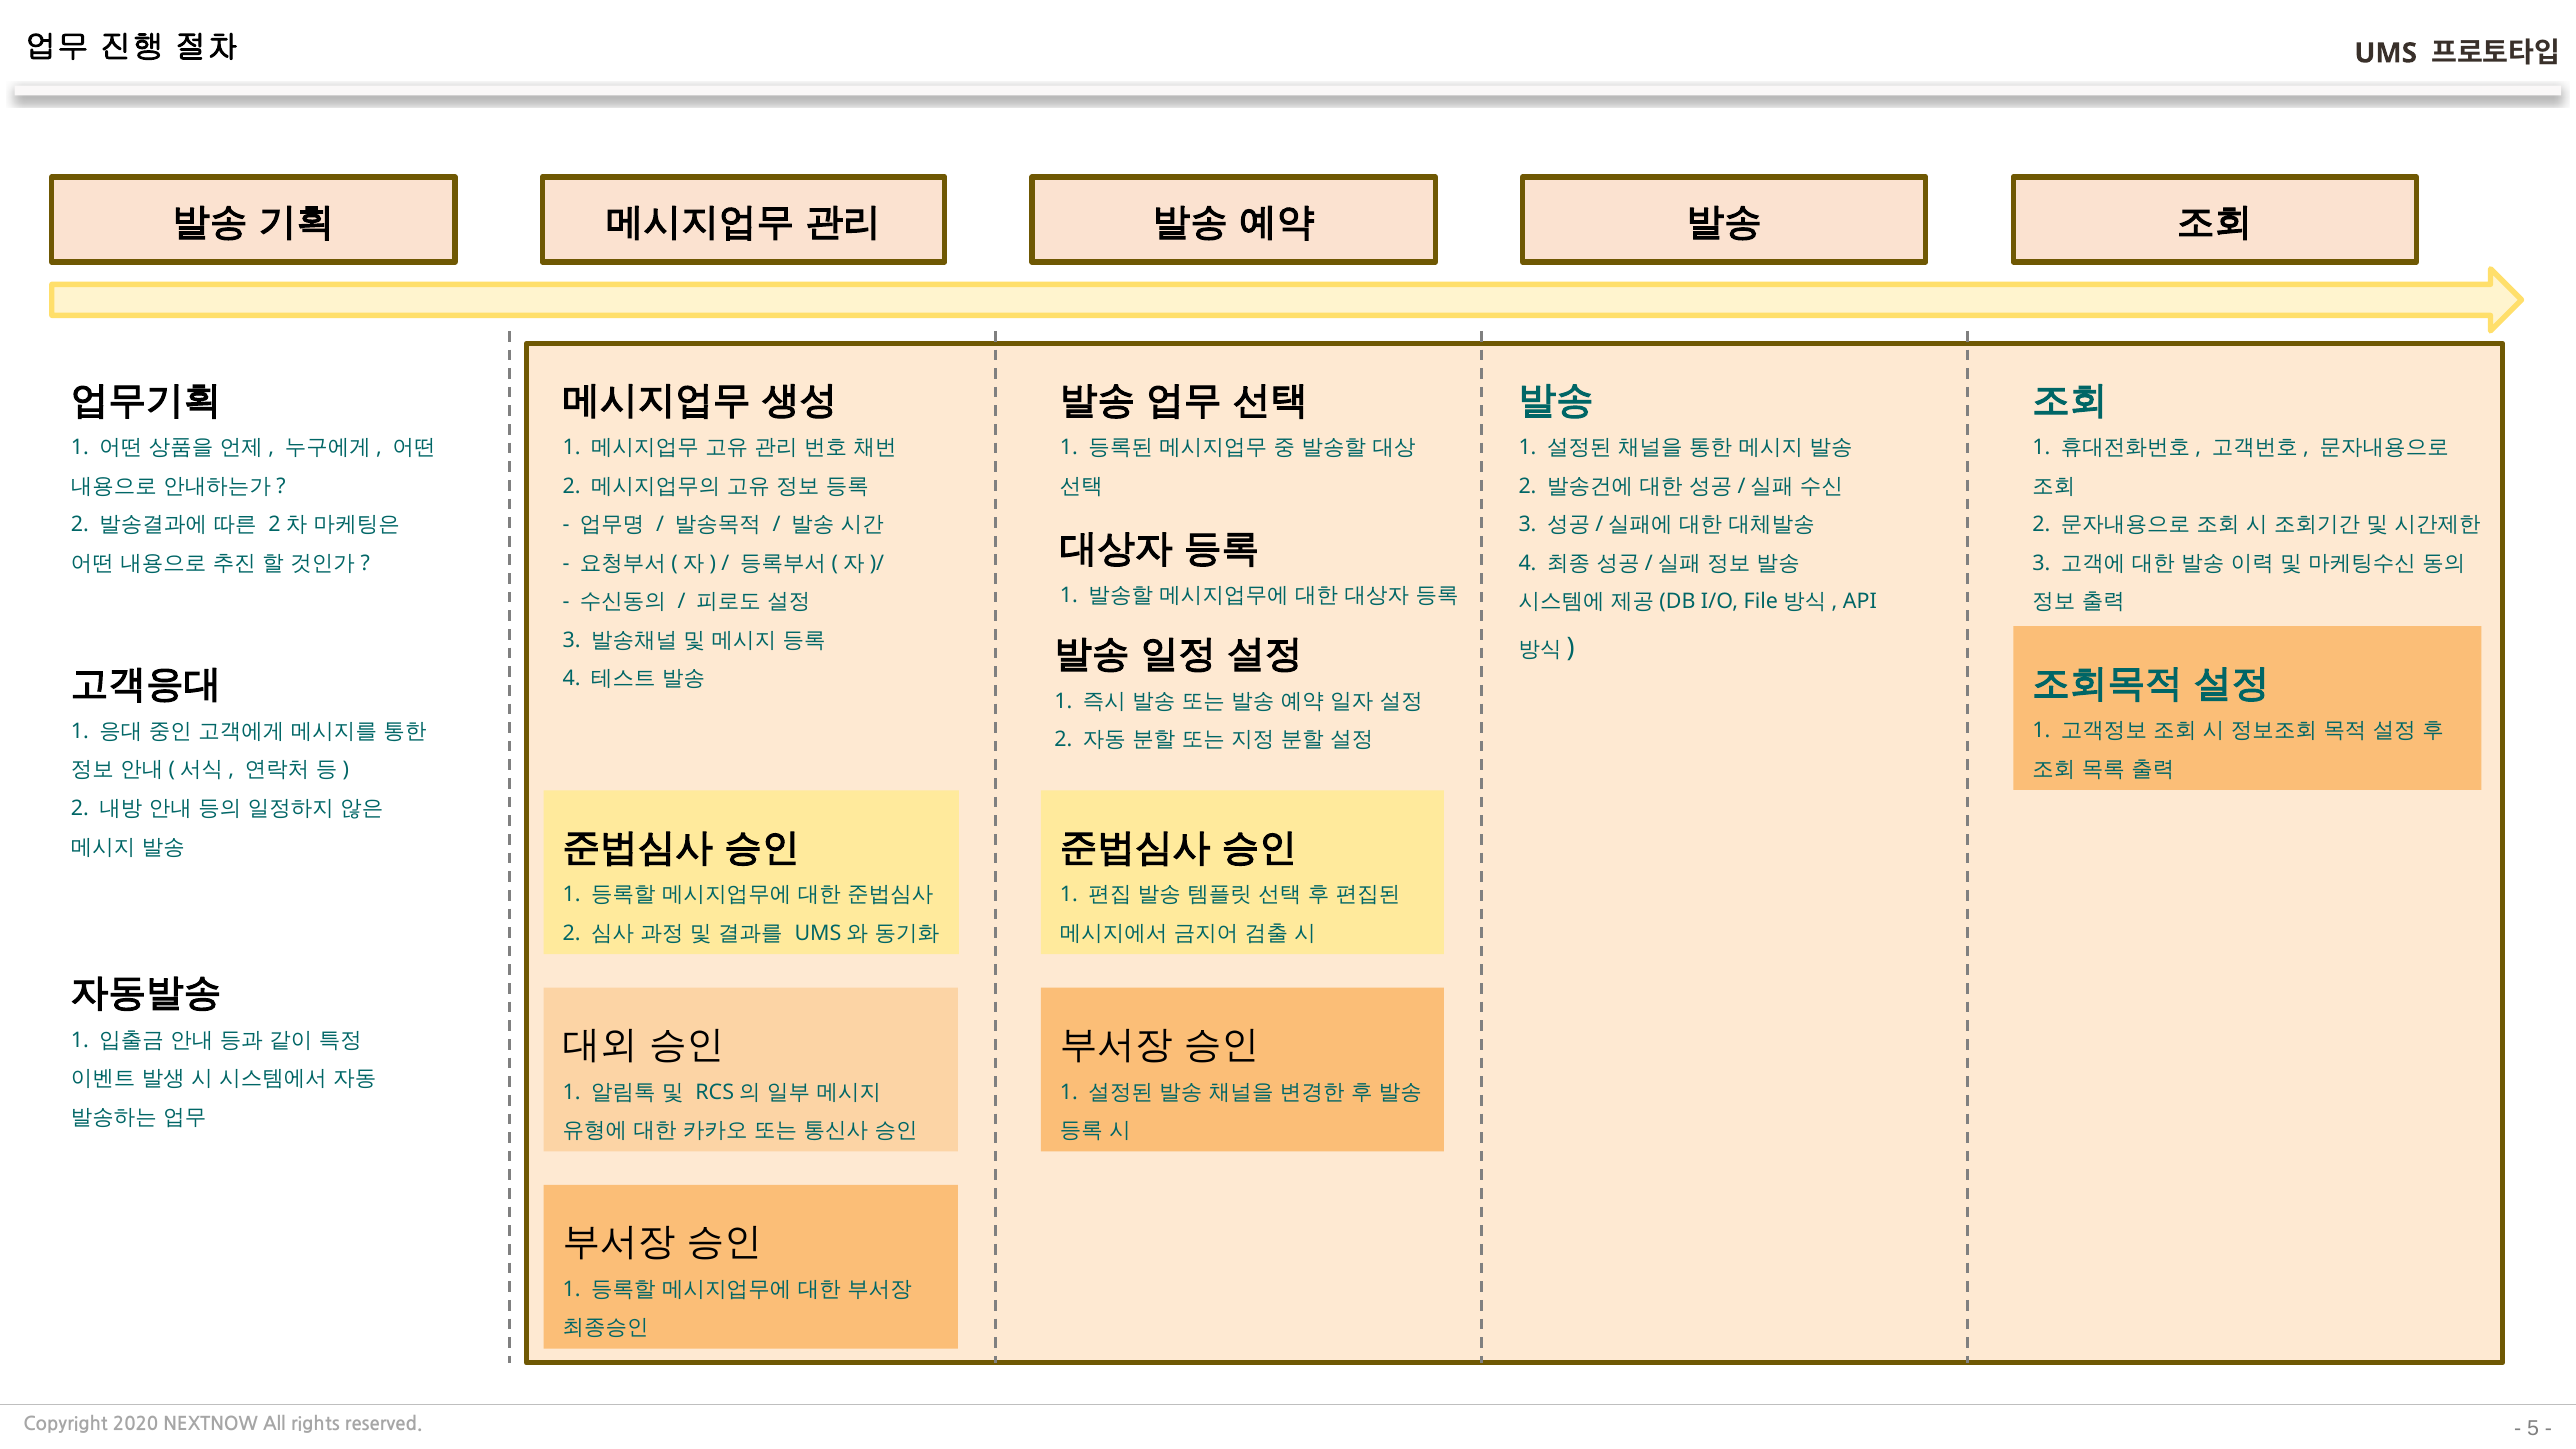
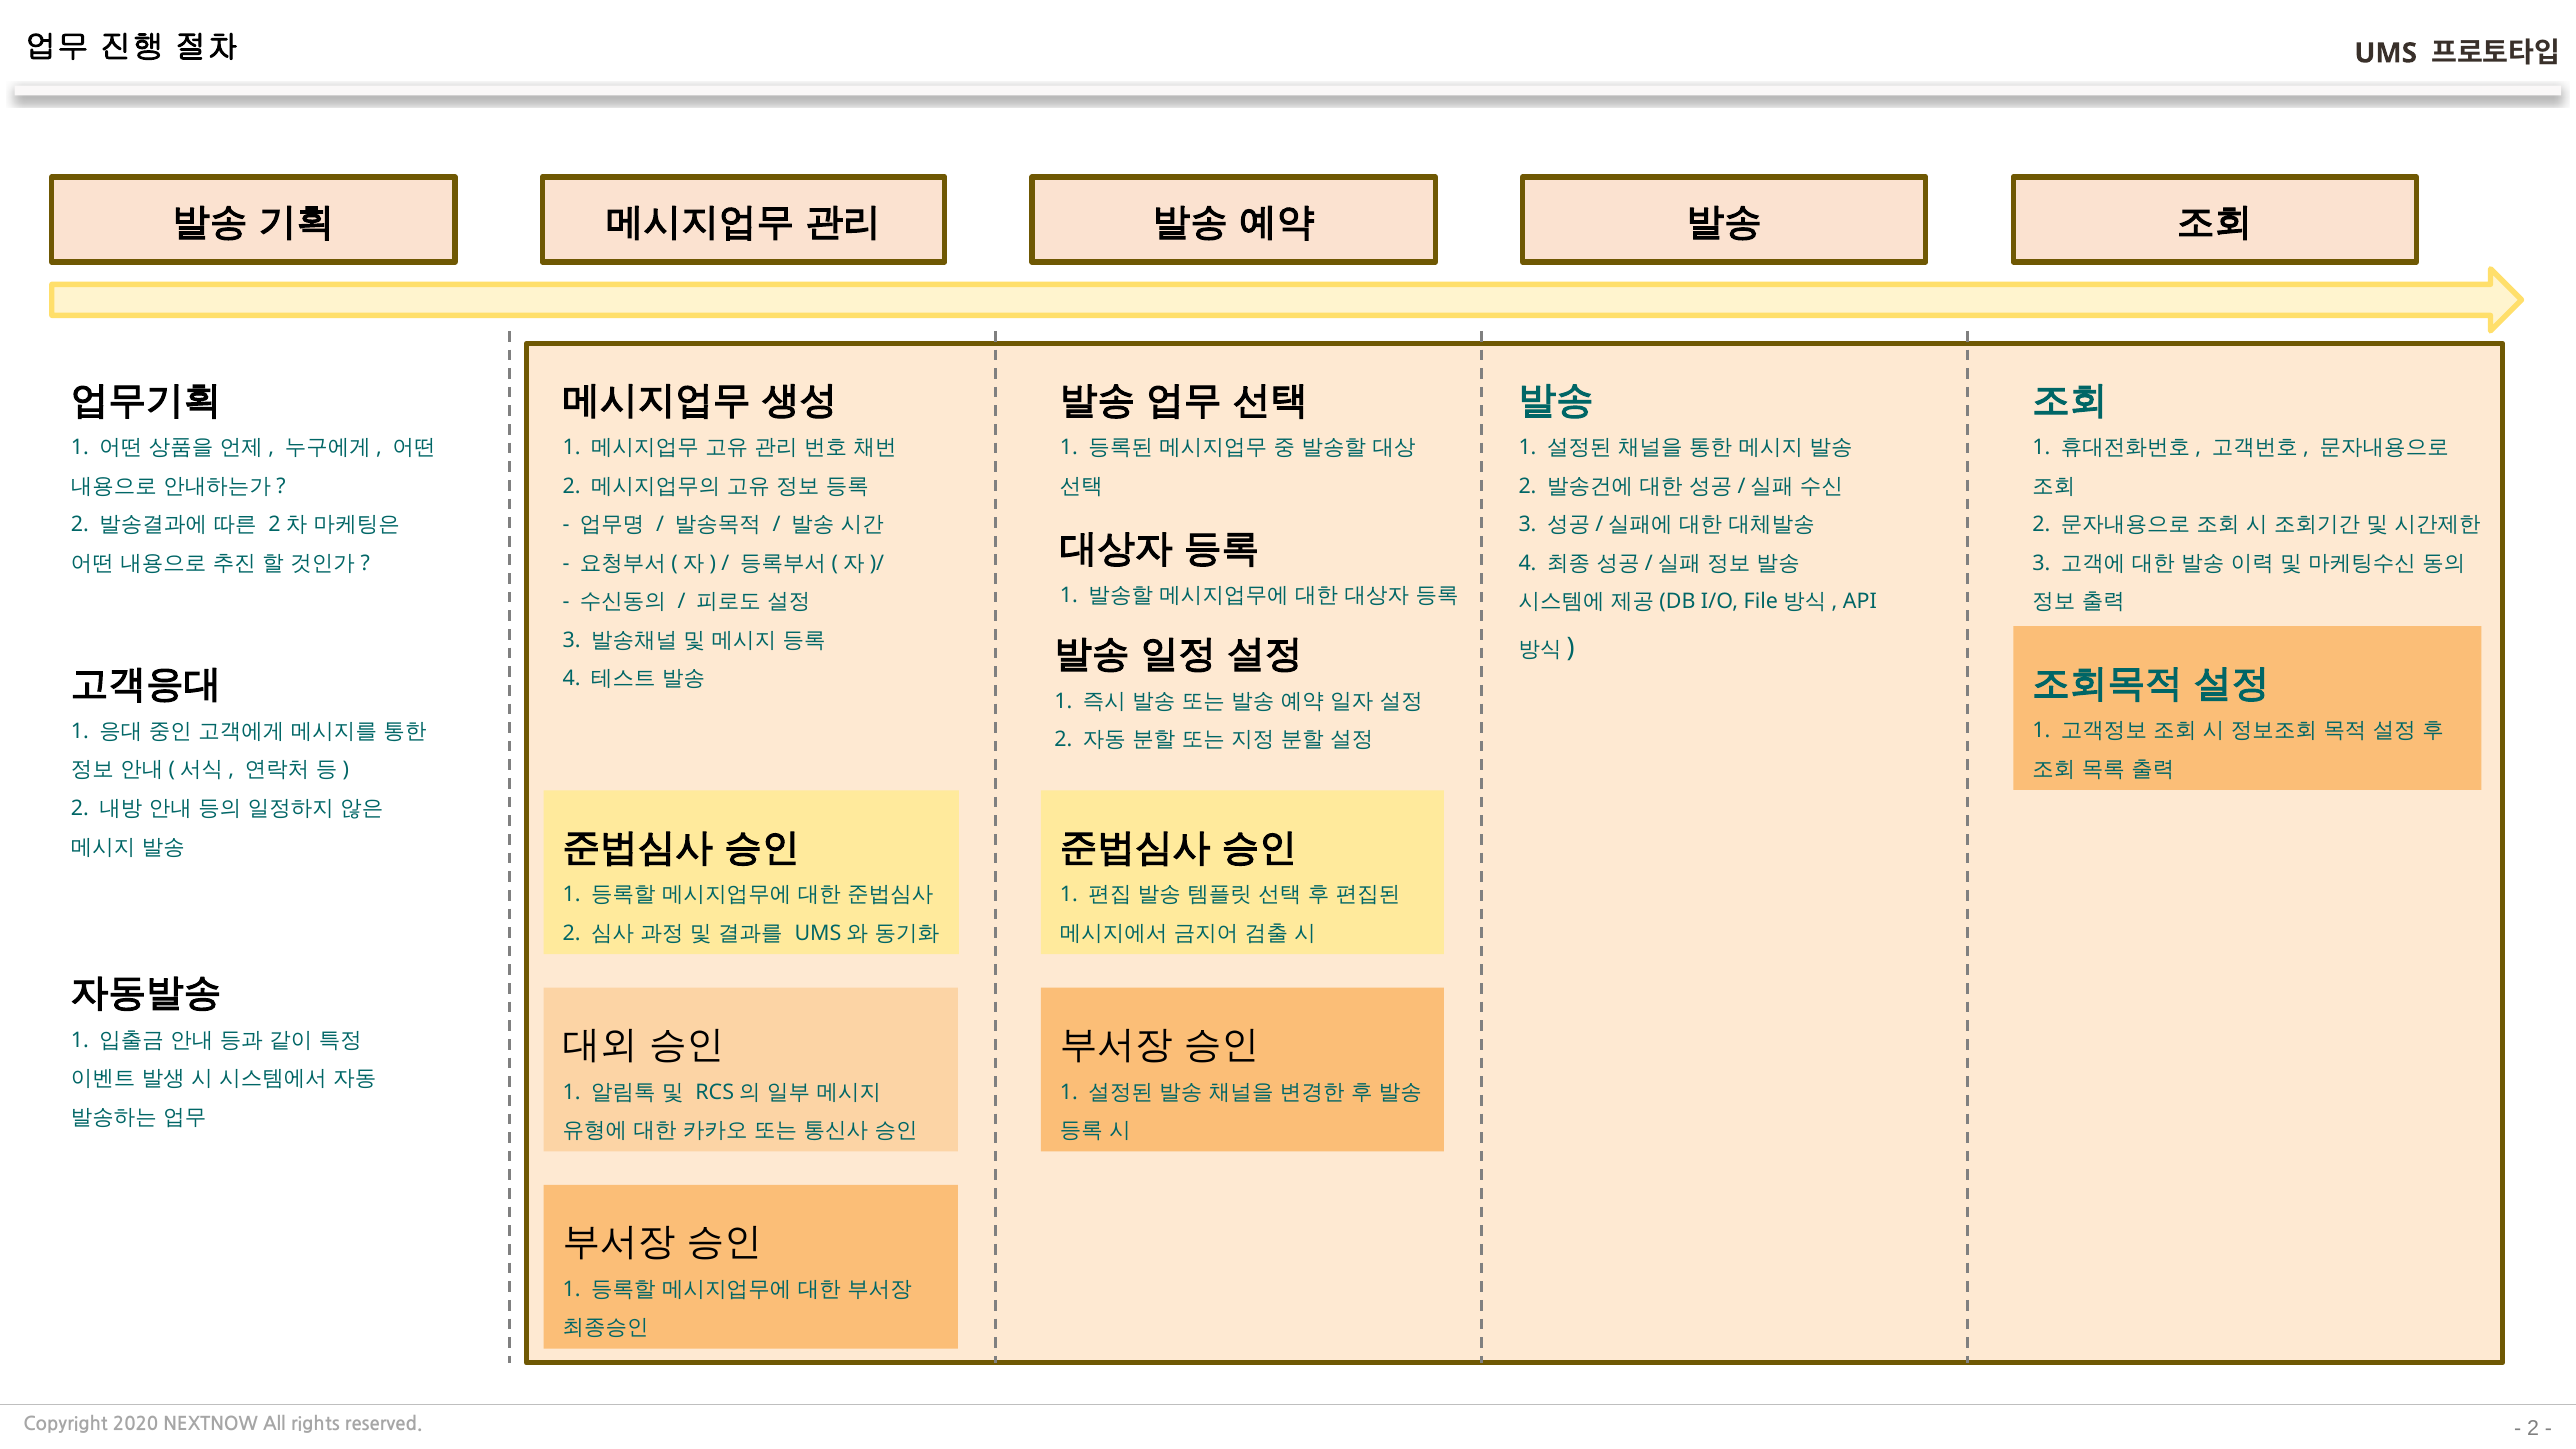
5: 5 -> 2 (2533, 1428)
